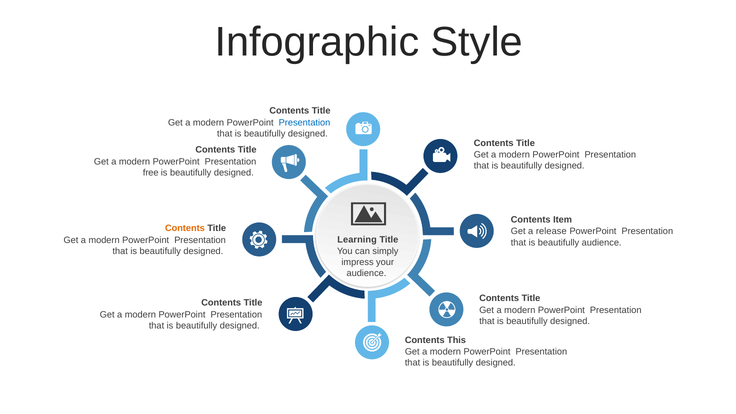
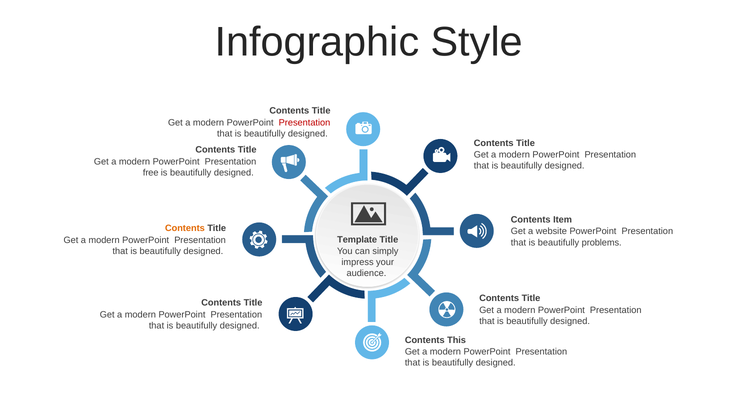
Presentation colour: blue -> red (305, 123)
release: release -> website (551, 231)
Learning: Learning -> Template (357, 239)
beautifully audience: audience -> problems (602, 242)
